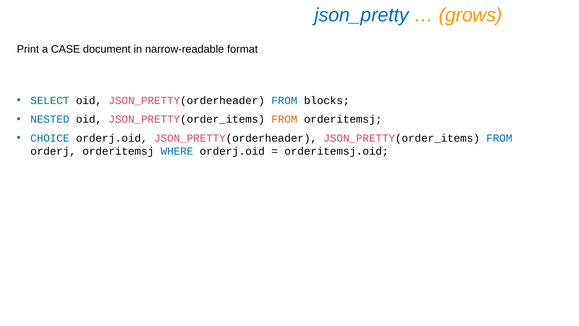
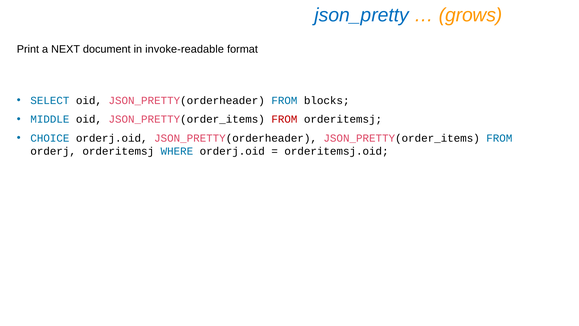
CASE: CASE -> NEXT (66, 49)
narrow-readable: narrow-readable -> invoke-readable (185, 49)
NESTED: NESTED -> MIDDLE (50, 119)
FROM colour: orange -> red (284, 119)
